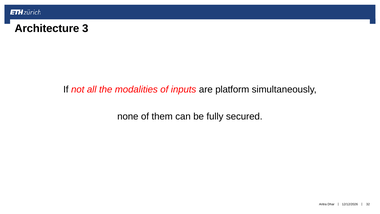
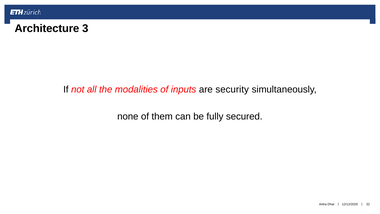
platform: platform -> security (232, 90)
